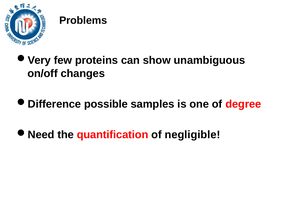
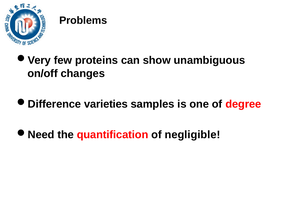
possible: possible -> varieties (106, 104)
